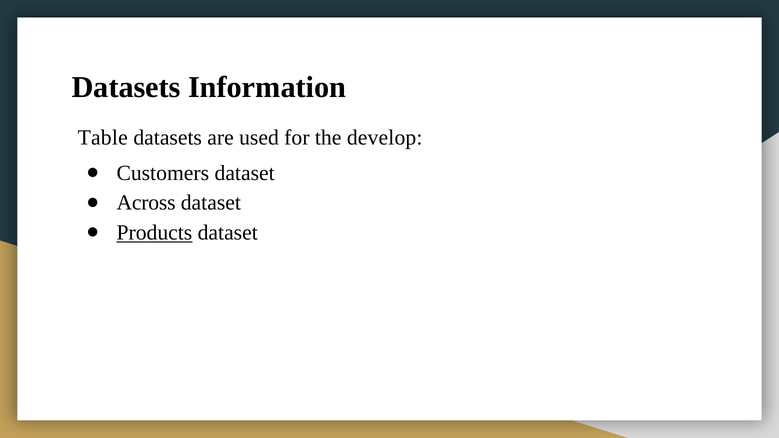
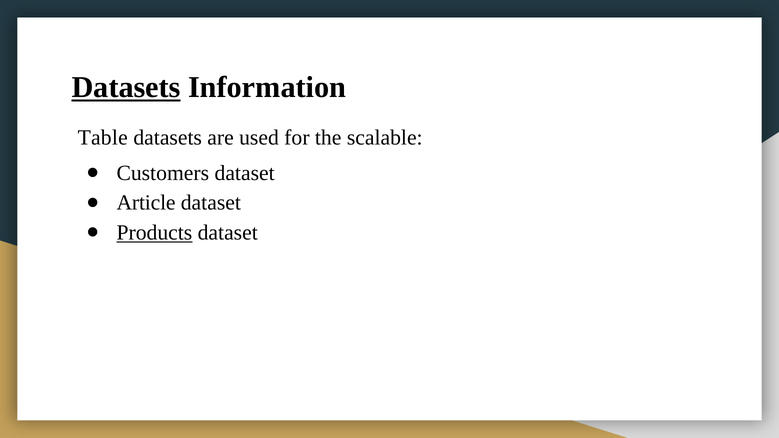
Datasets underline: none -> present (126, 87)
develop: develop -> scalable (385, 138)
Across: Across -> Article (146, 203)
